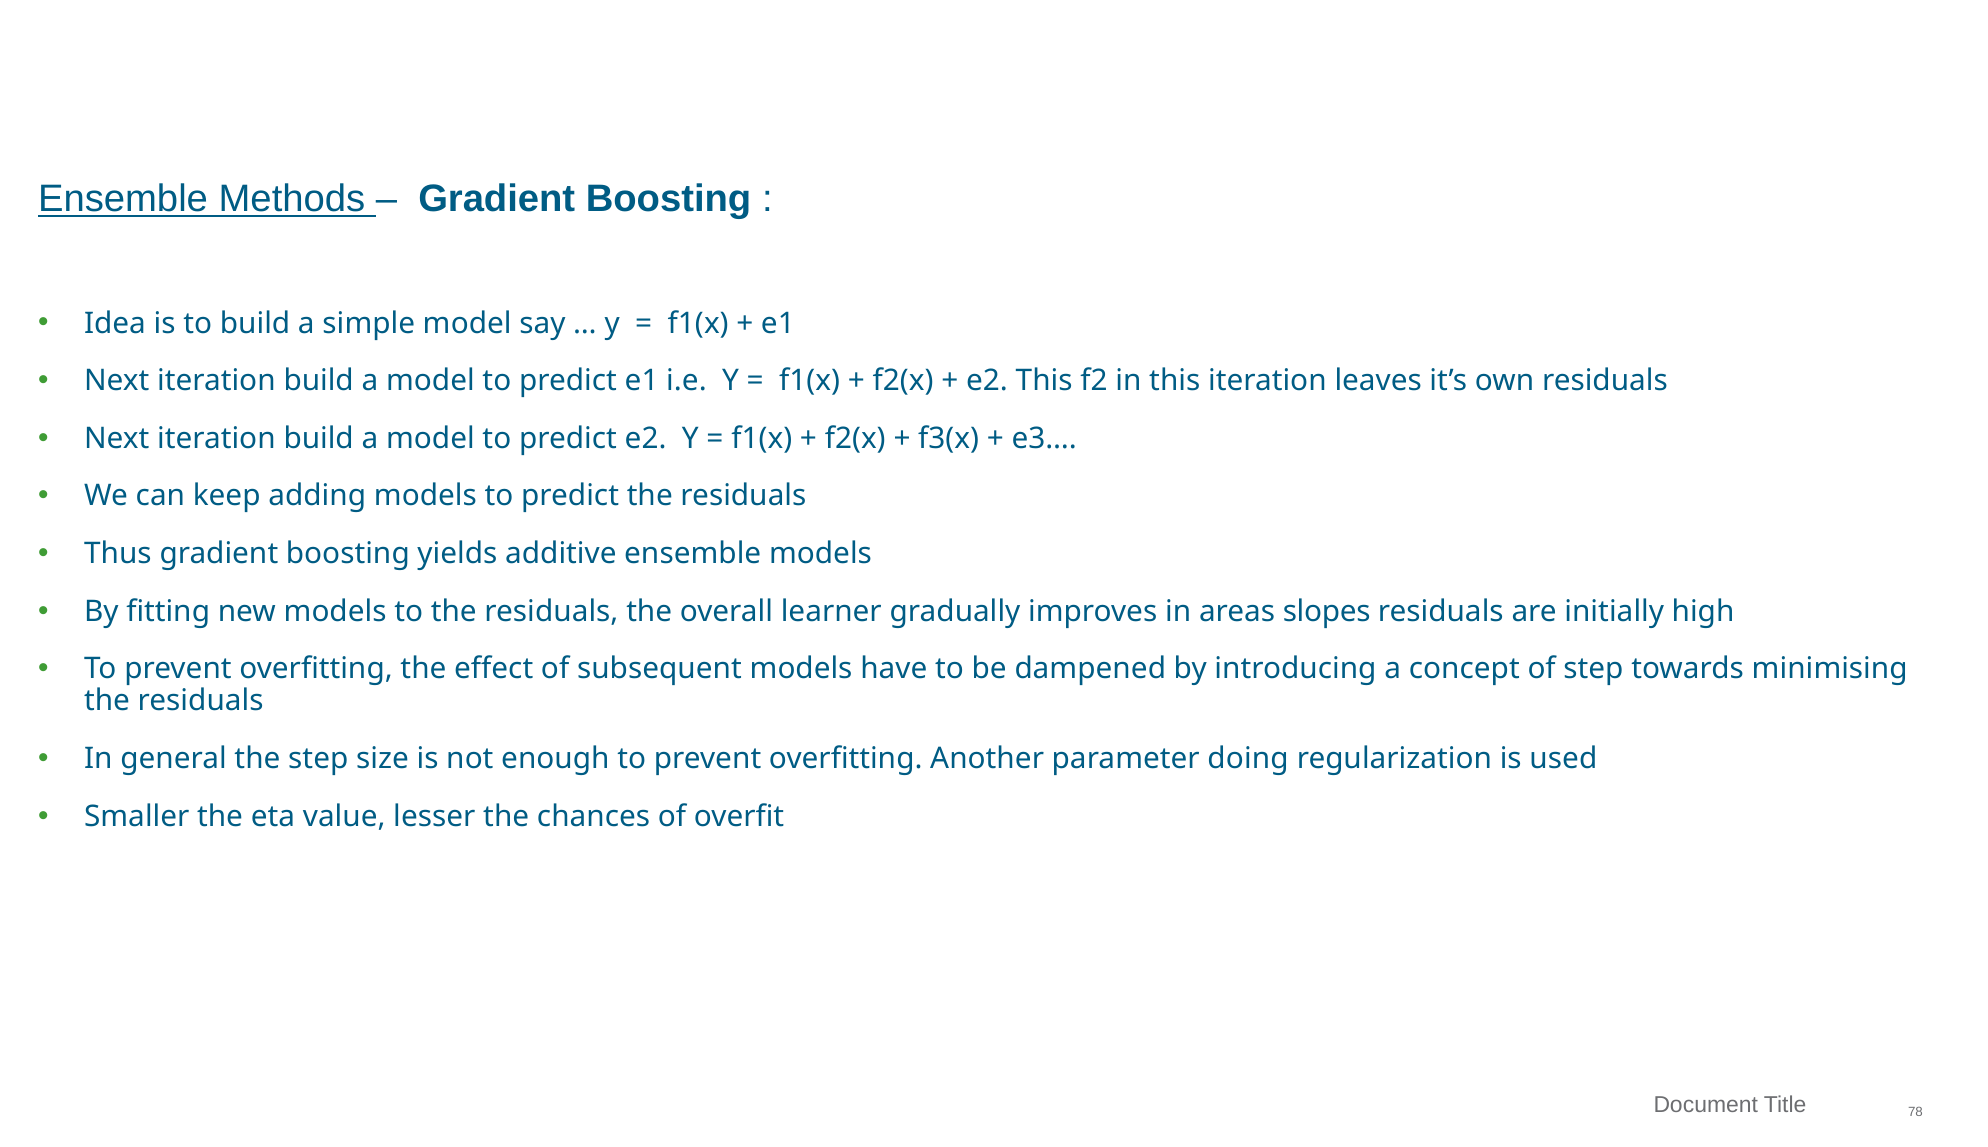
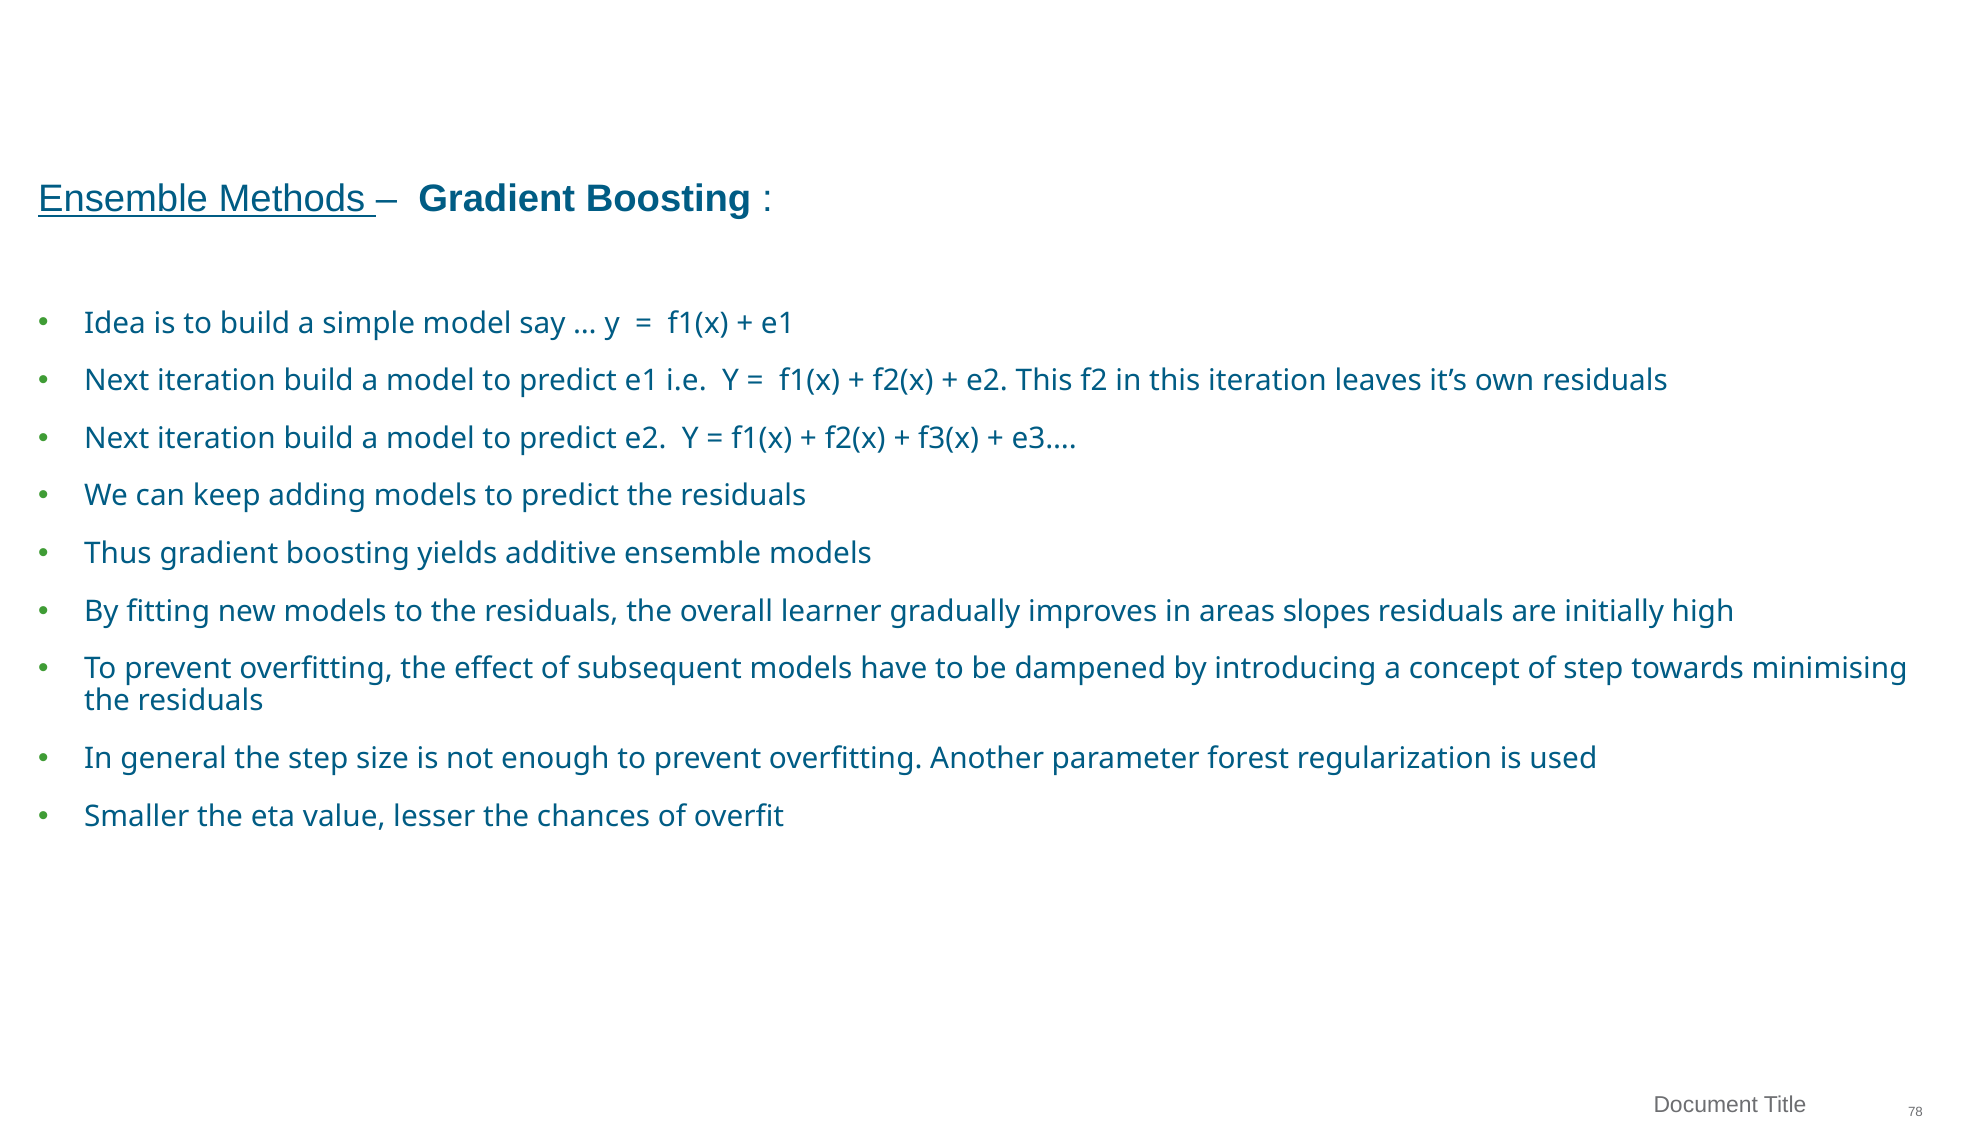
doing: doing -> forest (1248, 759)
